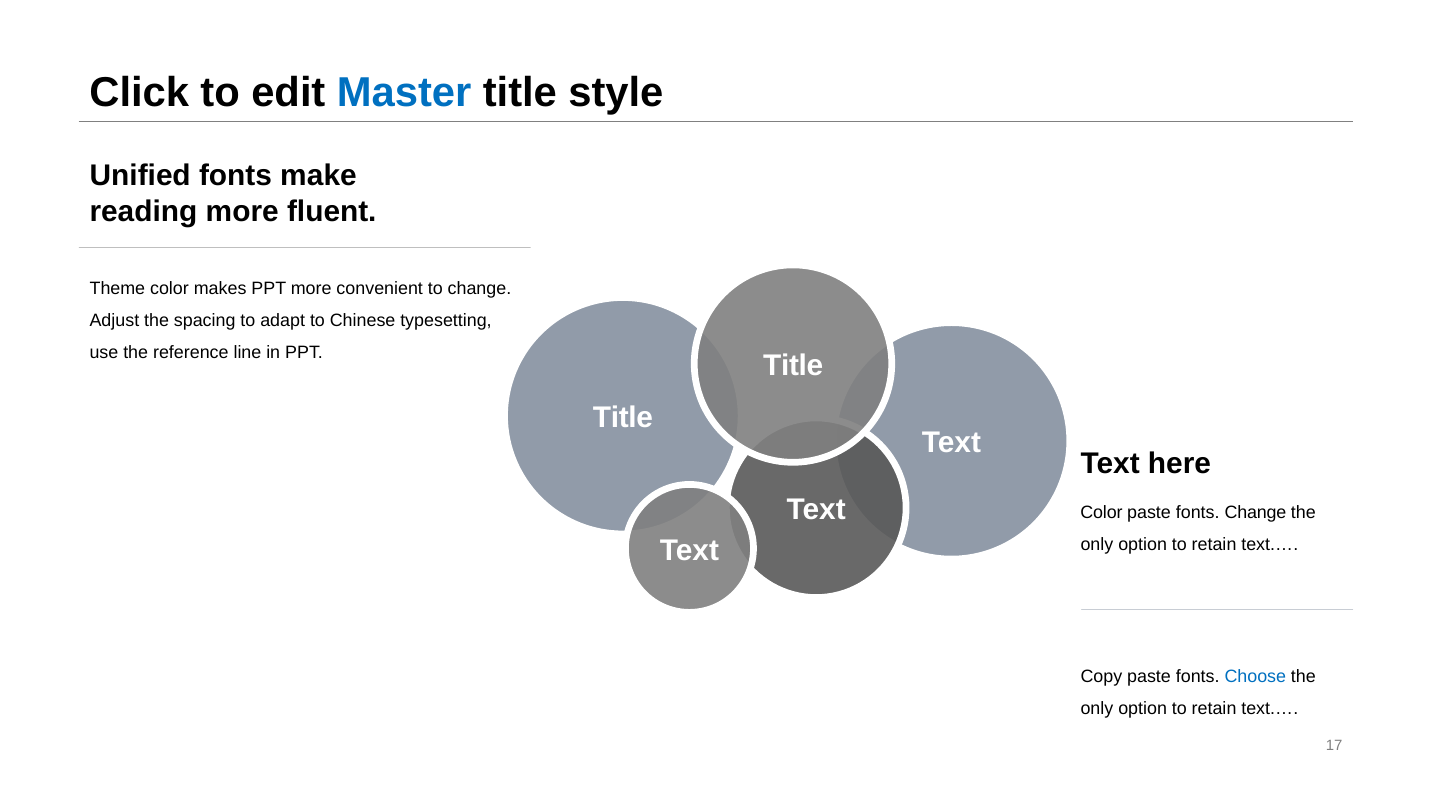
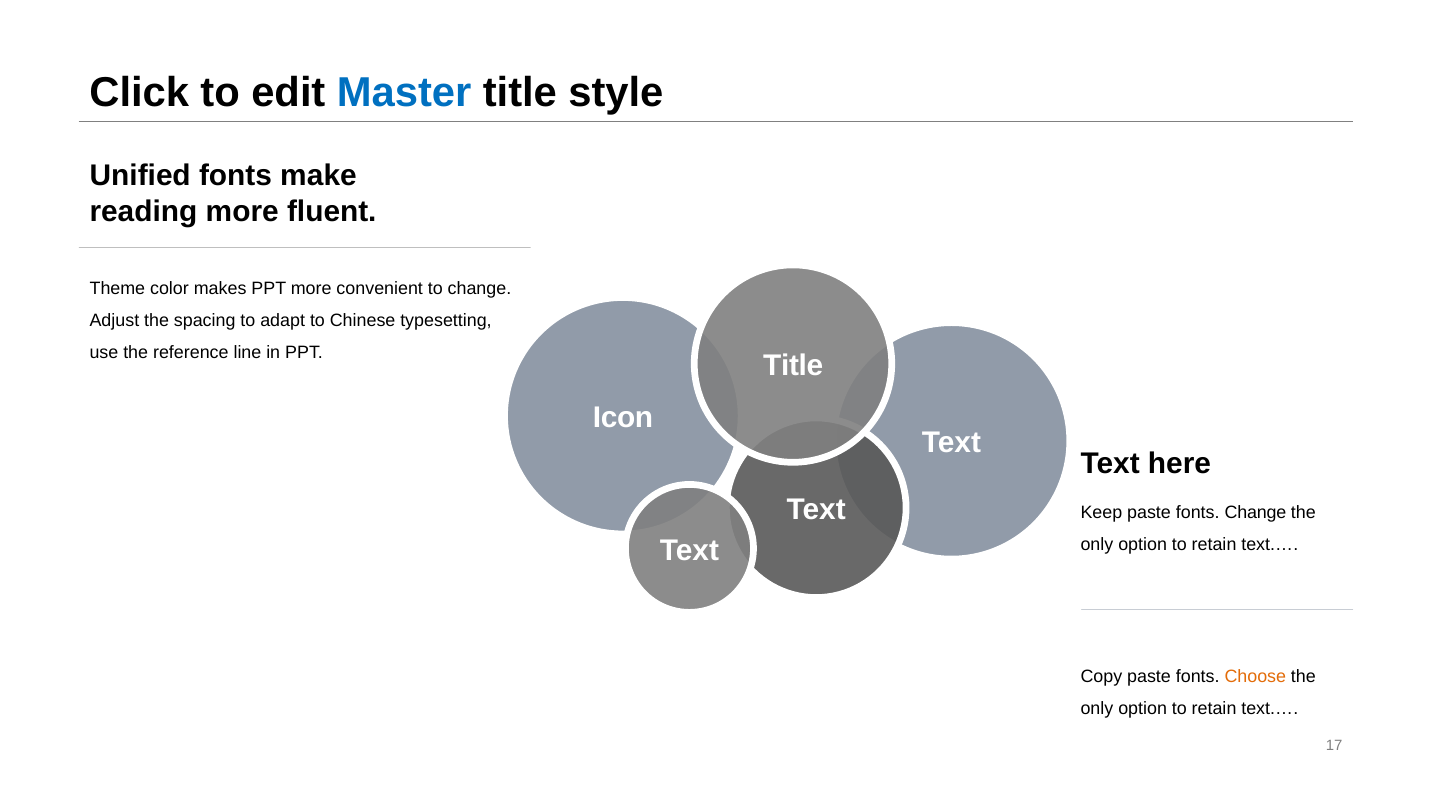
Title: Title -> Icon (623, 418)
Color: Color -> Keep (1101, 513)
Choose colour: blue -> orange (1255, 677)
